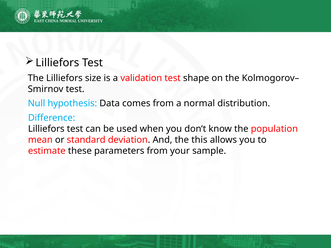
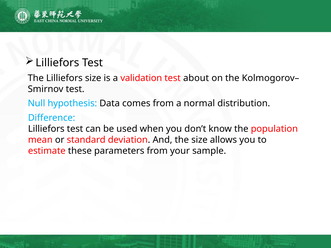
shape: shape -> about (196, 78)
the this: this -> size (199, 140)
